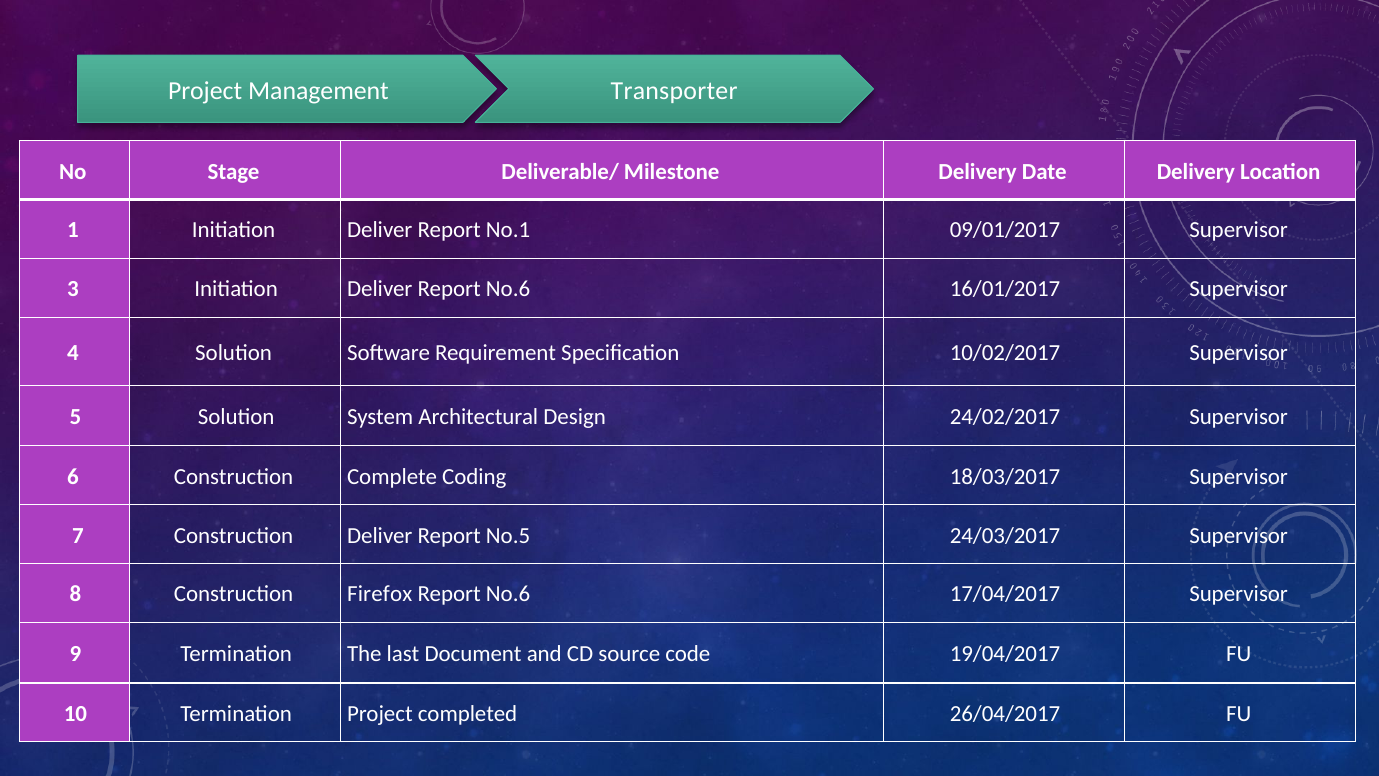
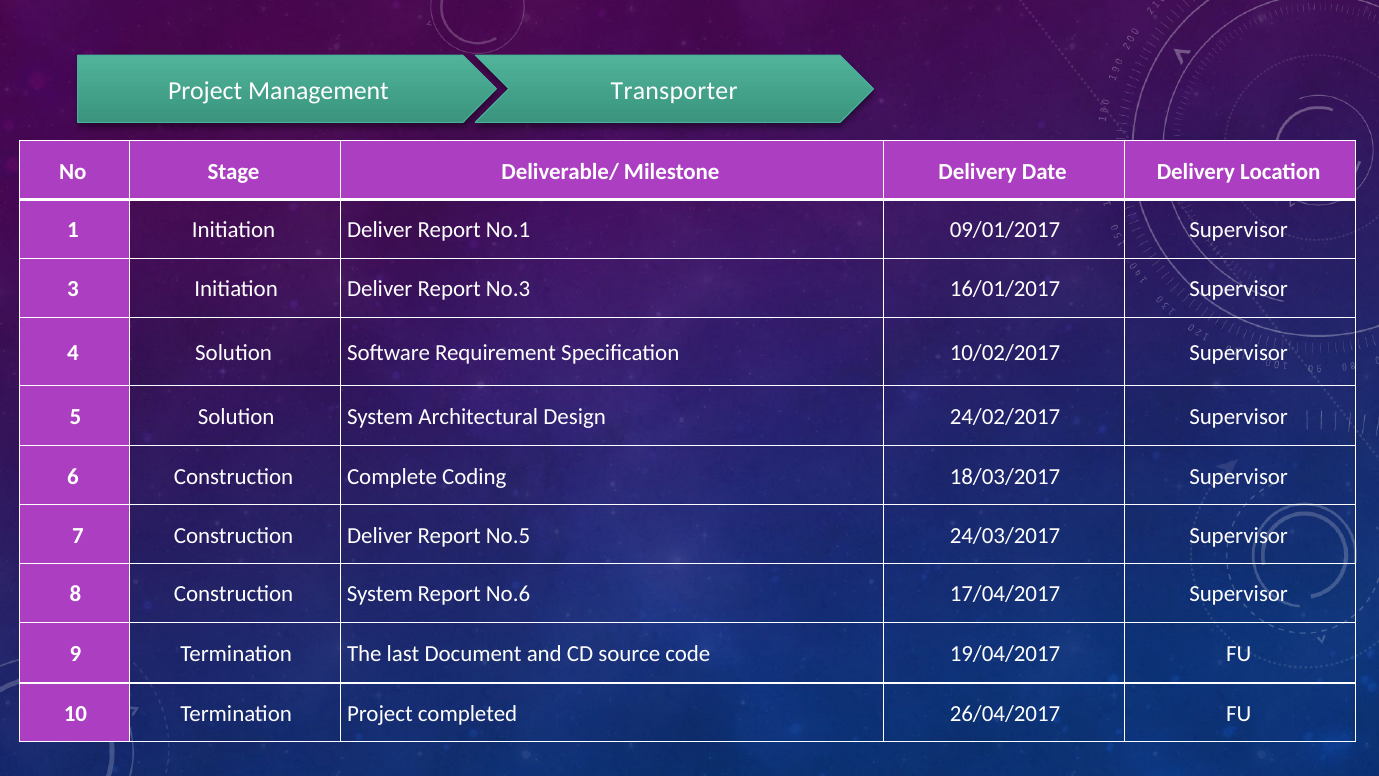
Deliver Report No.6: No.6 -> No.3 (508, 289)
Construction Firefox: Firefox -> System (380, 594)
